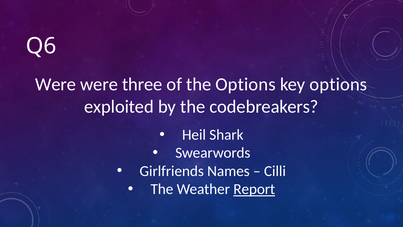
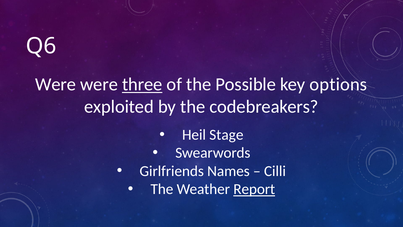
three underline: none -> present (142, 84)
the Options: Options -> Possible (246, 84)
Shark: Shark -> Stage (226, 135)
